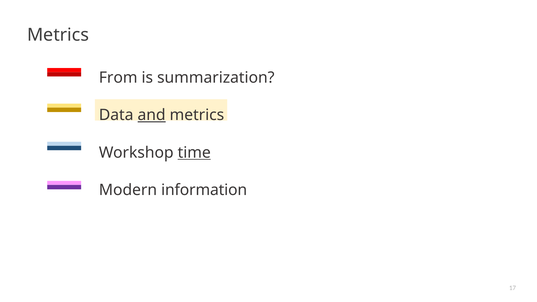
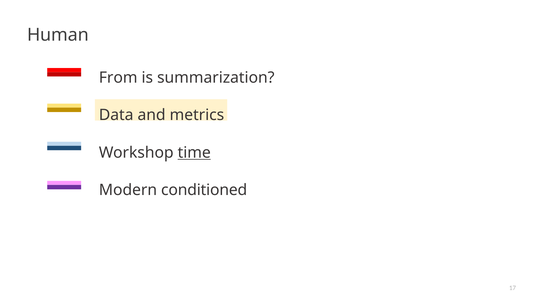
Metrics: Metrics -> Human (58, 35)
and underline: present -> none (152, 115)
information: information -> conditioned (204, 190)
